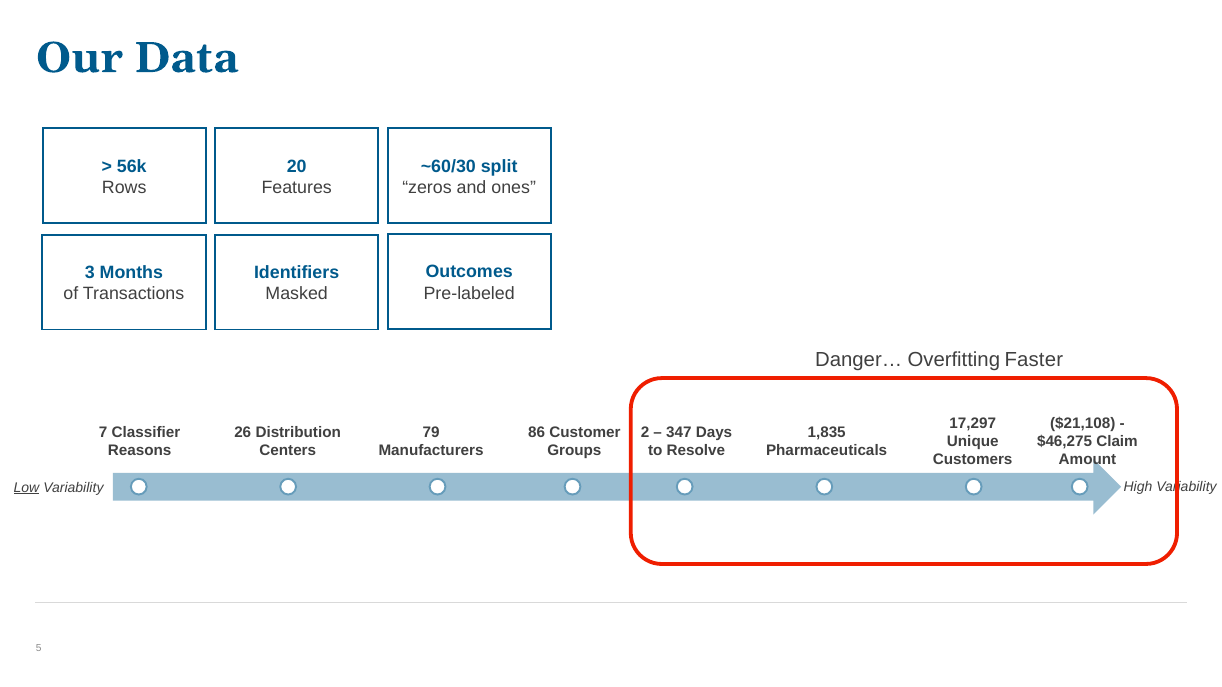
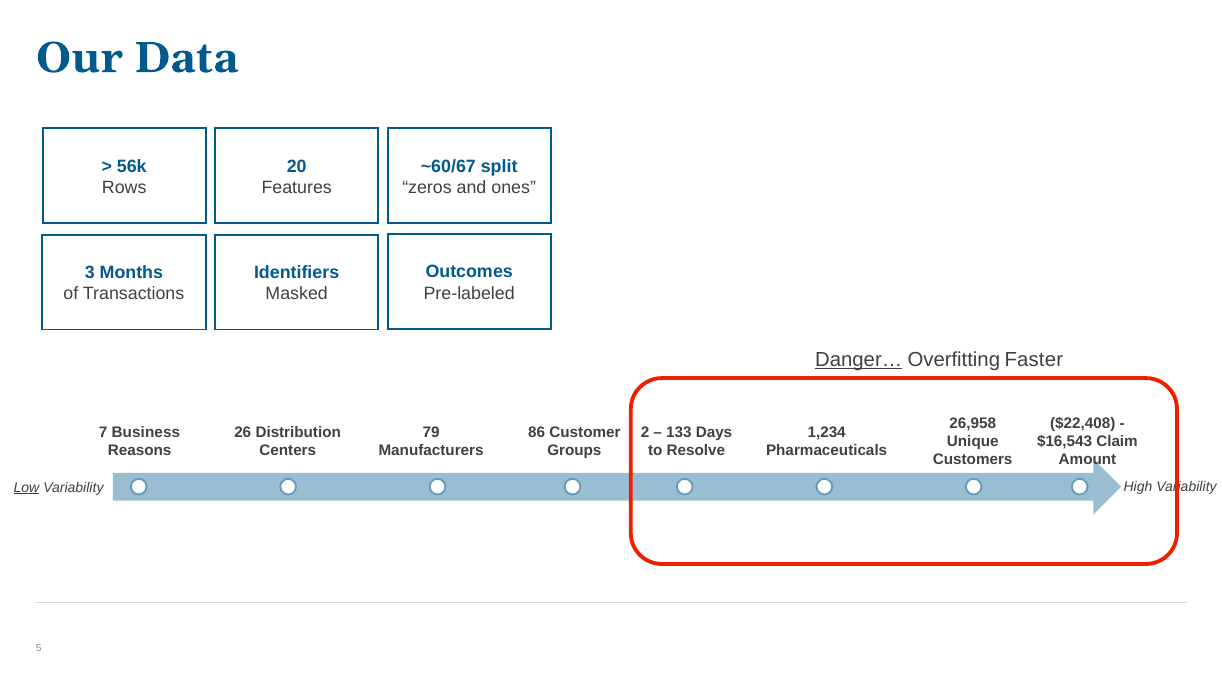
~60/30: ~60/30 -> ~60/67 (448, 166)
Danger… underline: none -> present (859, 360)
17,297: 17,297 -> 26,958 (973, 423)
$21,108: $21,108 -> $22,408 (1083, 423)
Classifier: Classifier -> Business (146, 433)
347: 347 -> 133 (679, 433)
1,835: 1,835 -> 1,234 (827, 433)
$46,275: $46,275 -> $16,543 (1065, 442)
